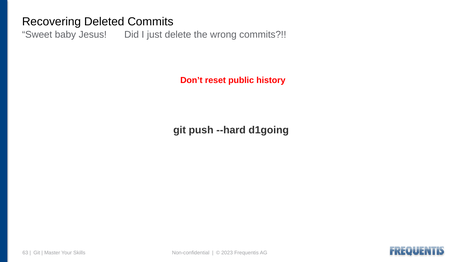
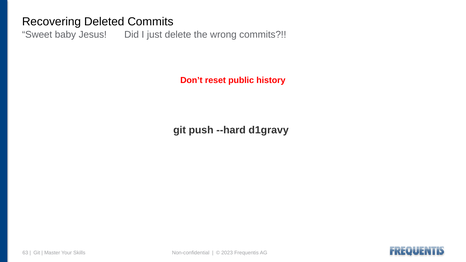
d1going: d1going -> d1gravy (269, 130)
